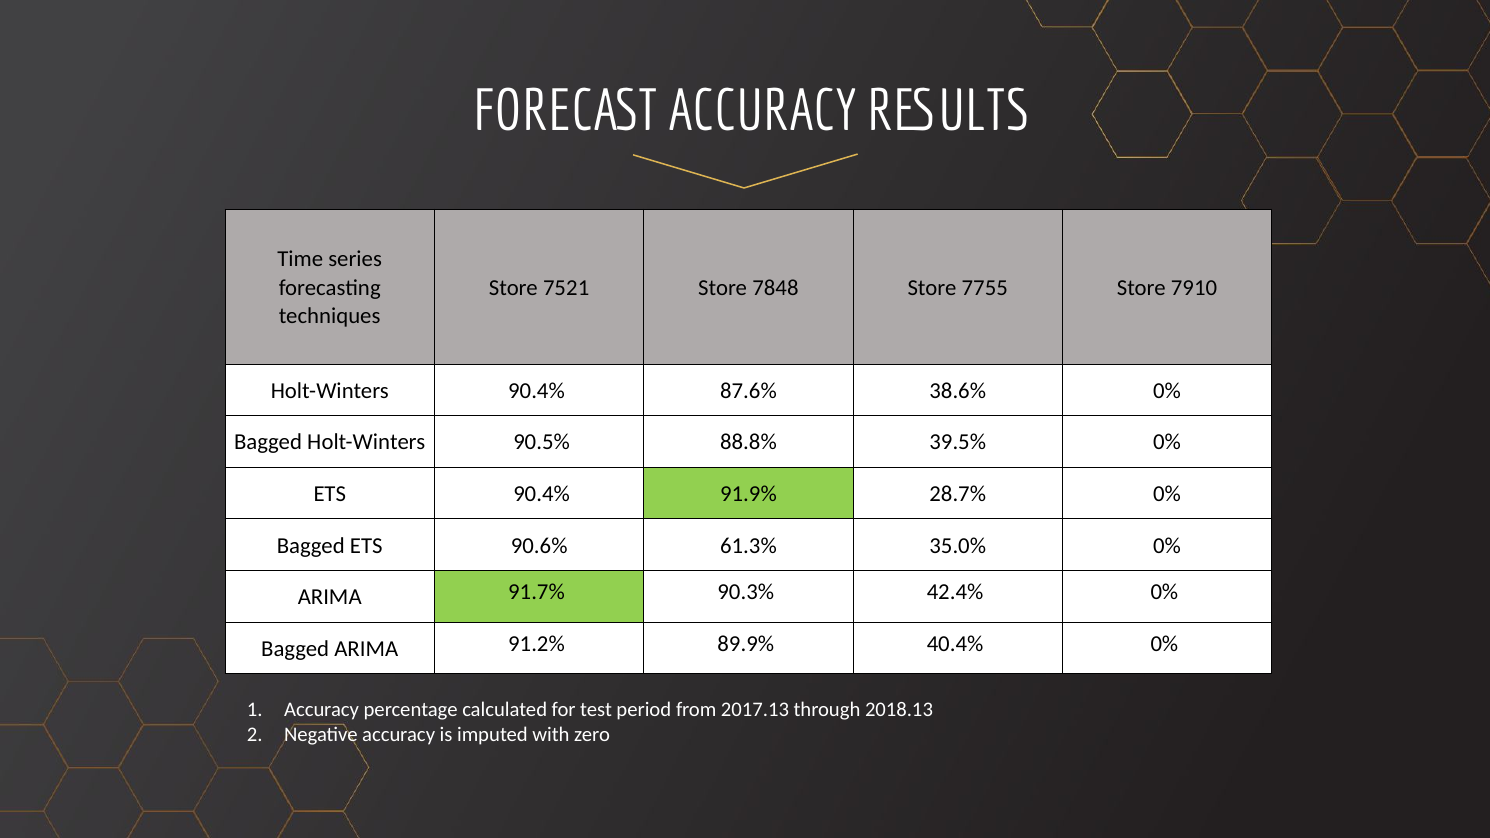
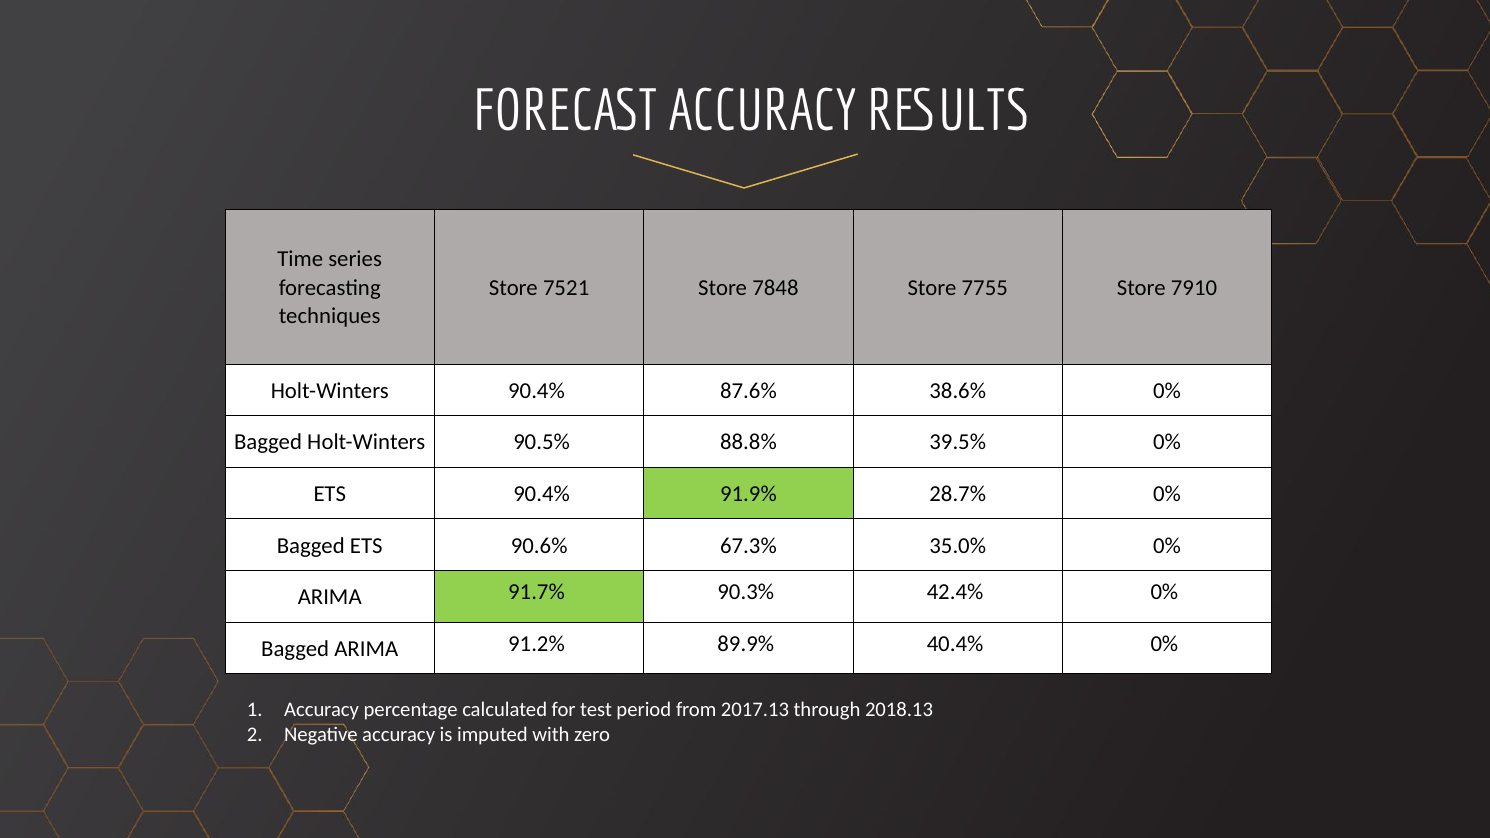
61.3%: 61.3% -> 67.3% (748, 546)
